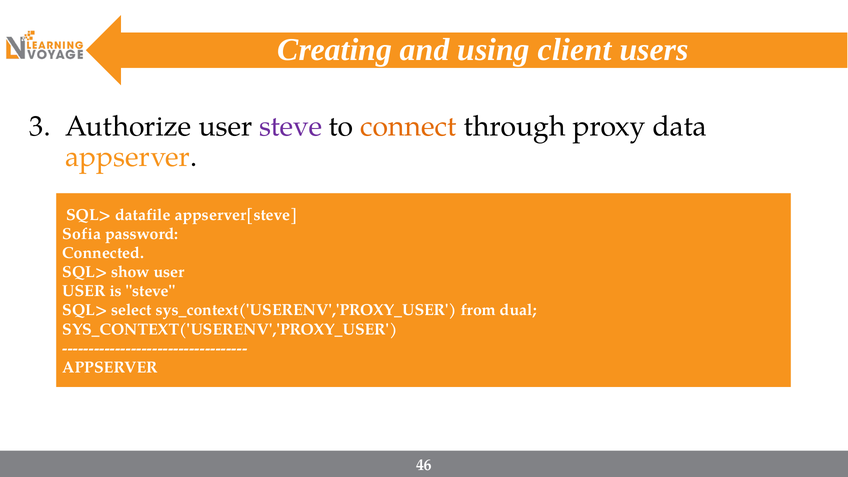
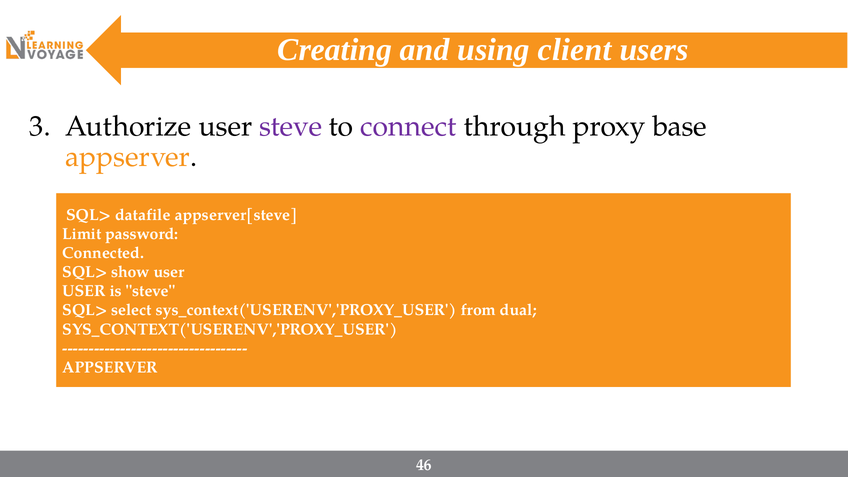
connect colour: orange -> purple (409, 127)
data: data -> base (680, 127)
Sofia: Sofia -> Limit (82, 234)
